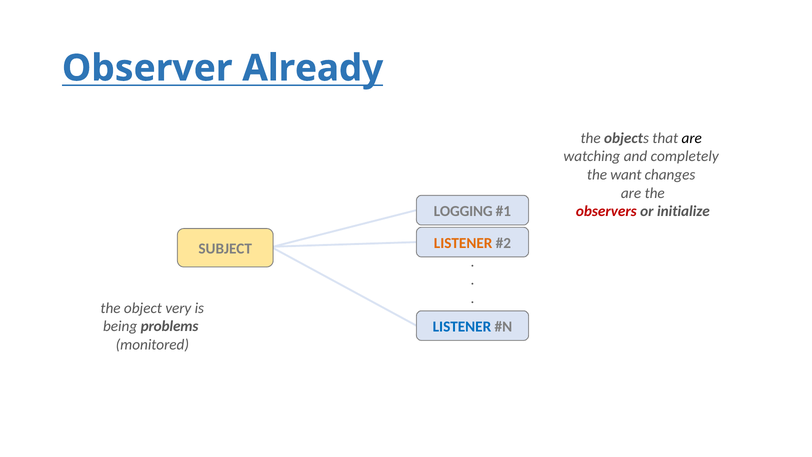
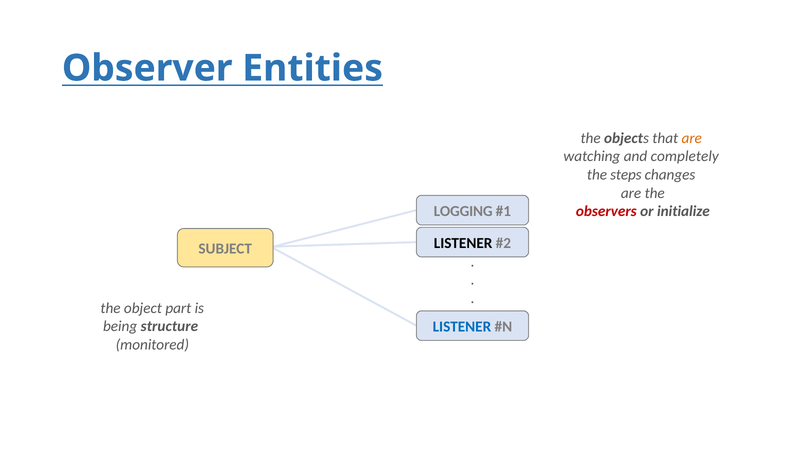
Already: Already -> Entities (313, 68)
are colour: black -> orange (692, 138)
want: want -> steps (626, 175)
LISTENER colour: orange -> black (463, 243)
very: very -> part (178, 308)
problems: problems -> structure (169, 326)
